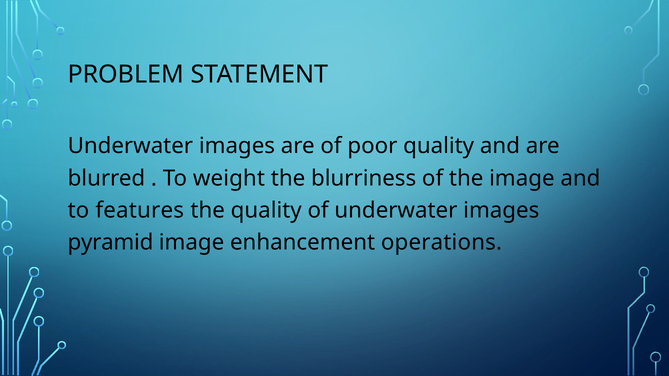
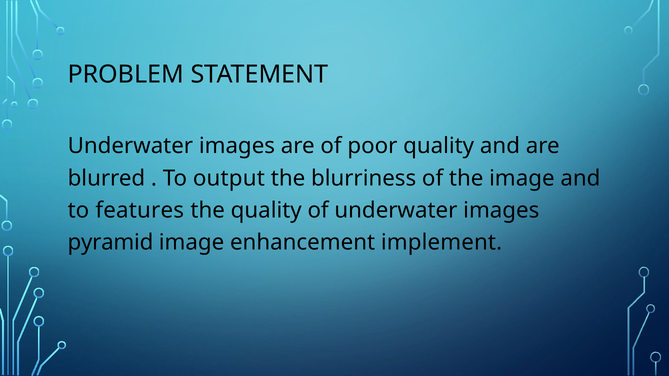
weight: weight -> output (229, 178)
operations: operations -> implement (442, 243)
